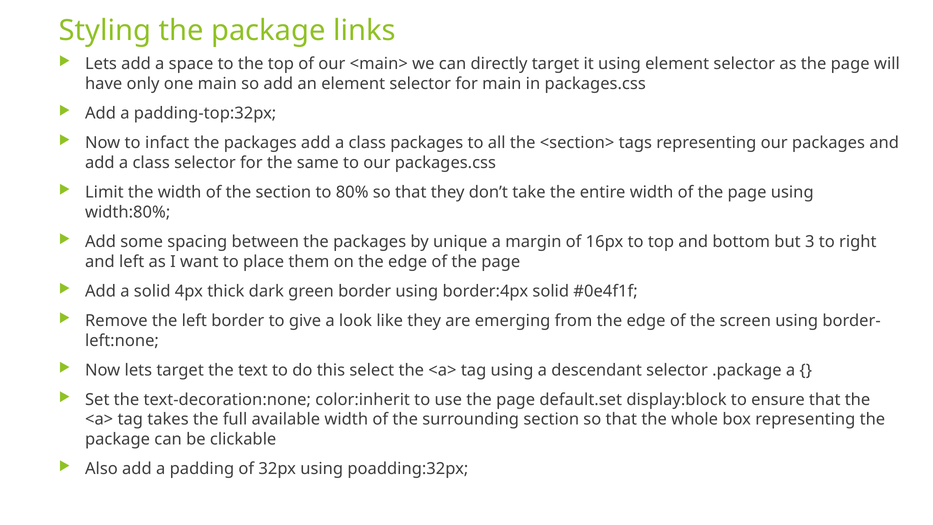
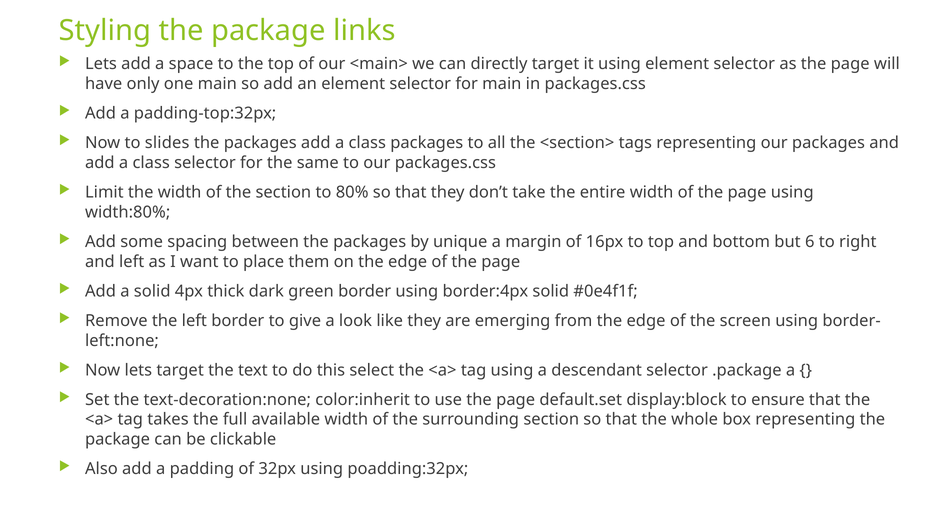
infact: infact -> slides (167, 143)
3: 3 -> 6 (810, 242)
